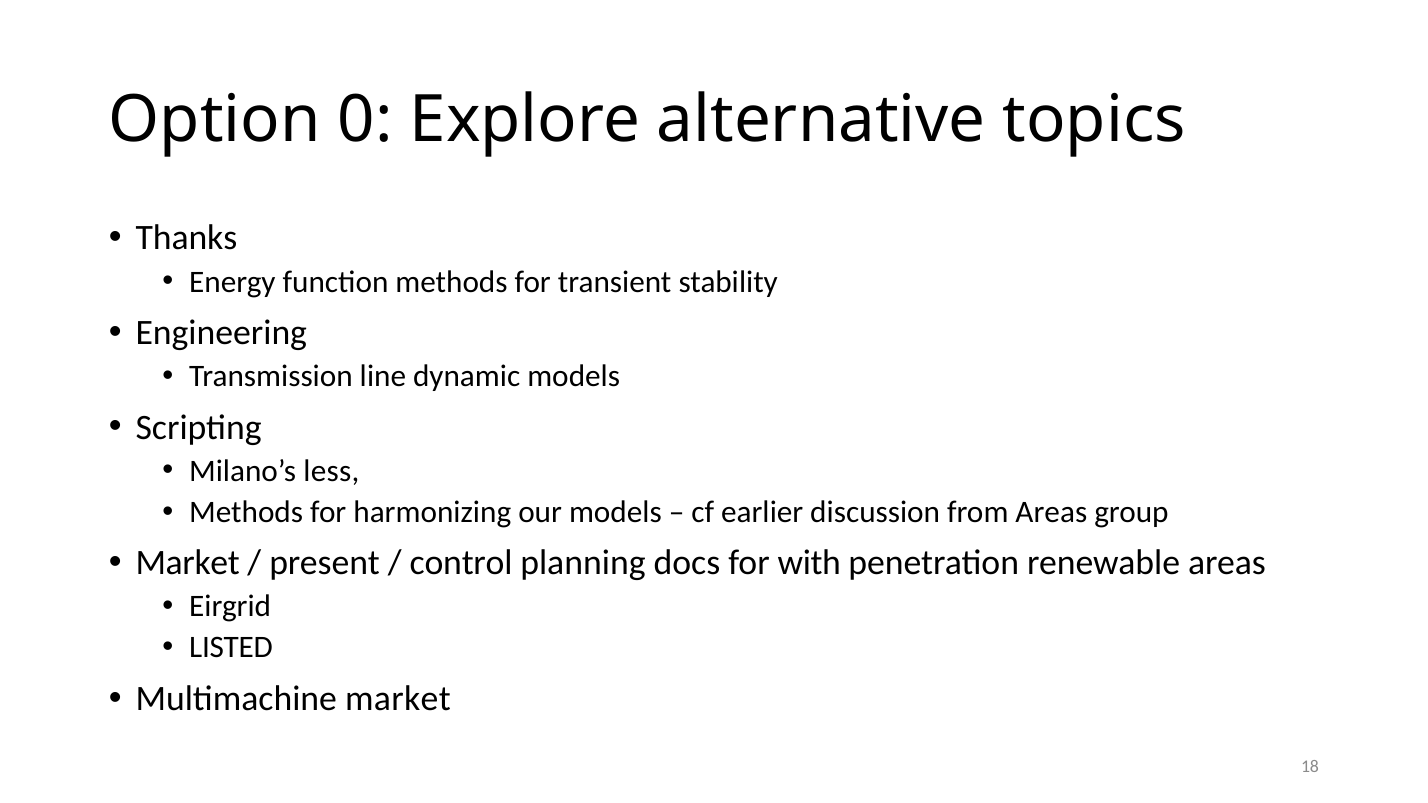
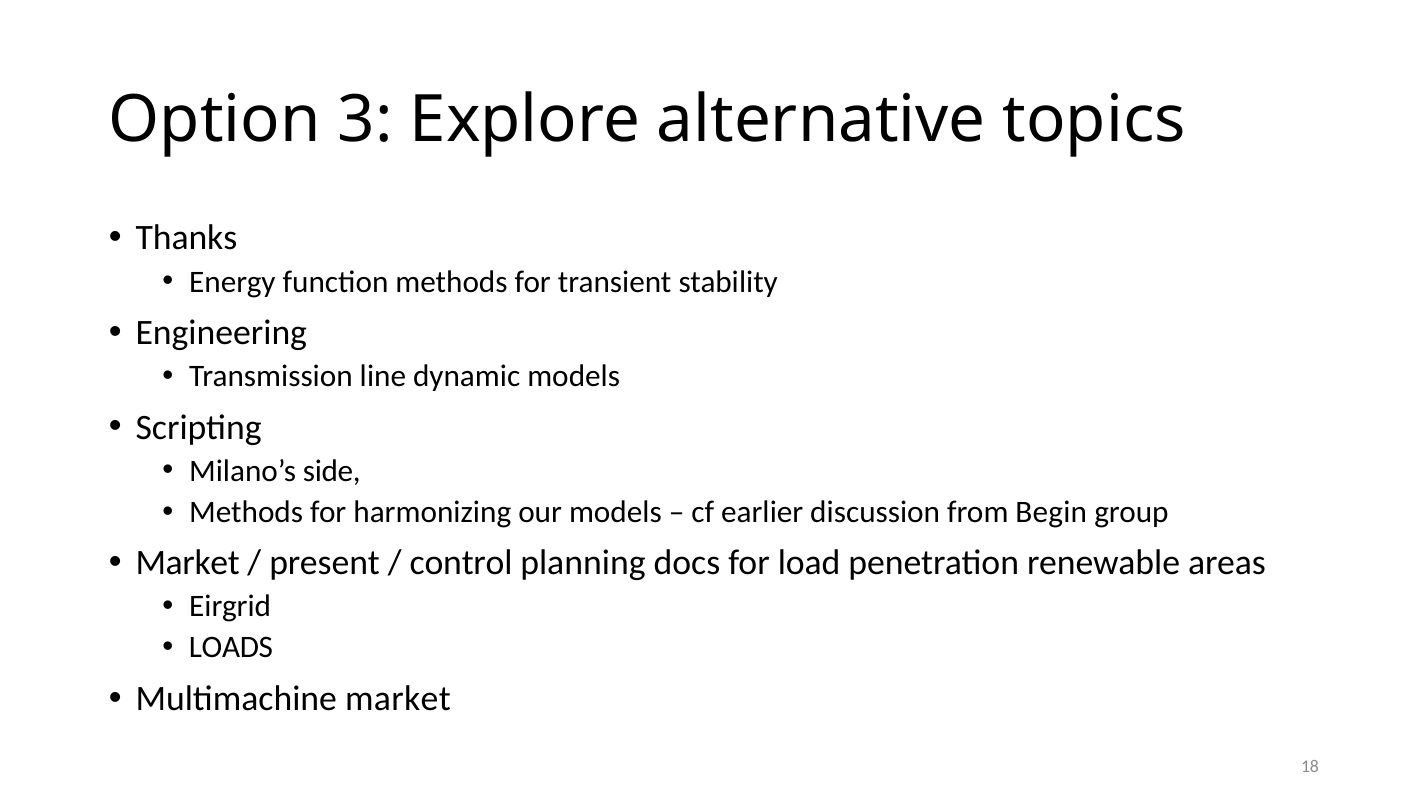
0: 0 -> 3 (365, 120)
less: less -> side (332, 471)
from Areas: Areas -> Begin (1051, 512)
with: with -> load (809, 563)
LISTED: LISTED -> LOADS (231, 648)
